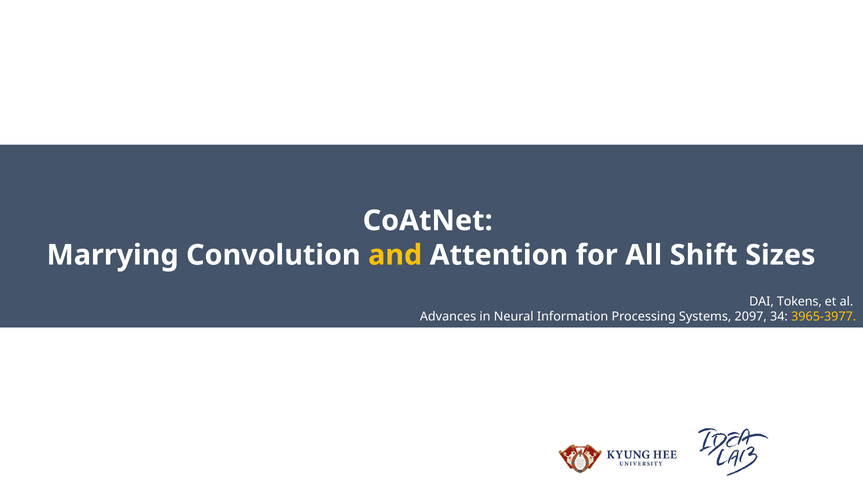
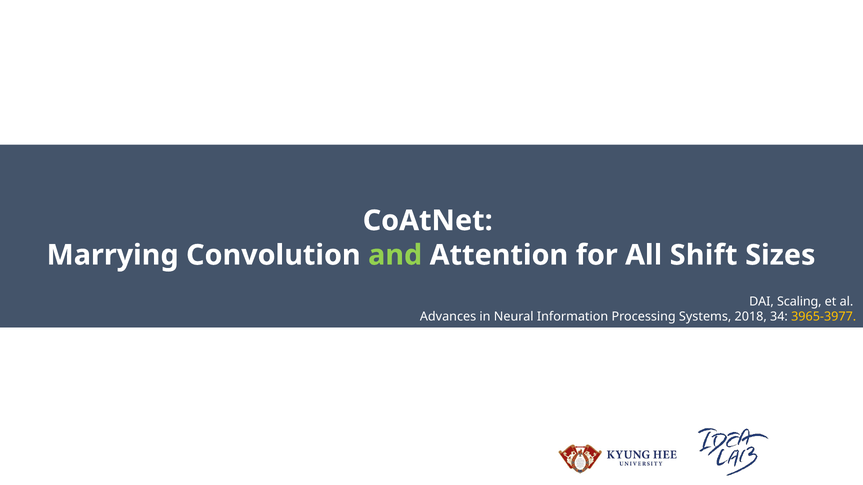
and colour: yellow -> light green (395, 255)
Tokens: Tokens -> Scaling (799, 302)
2097: 2097 -> 2018 (751, 317)
